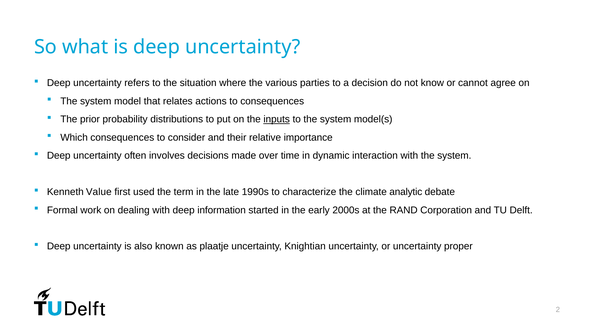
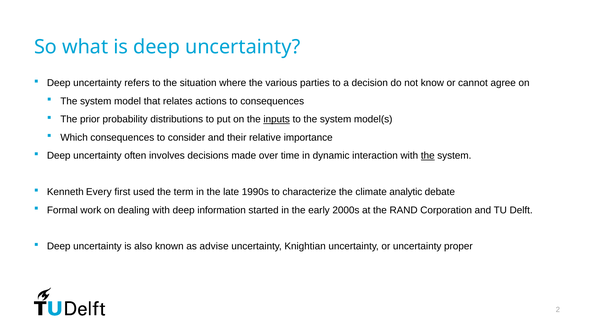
the underline: none -> present (428, 155)
Value: Value -> Every (99, 192)
plaatje: plaatje -> advise (214, 246)
